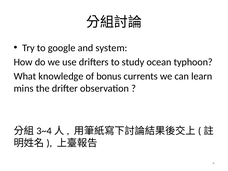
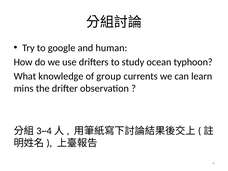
system: system -> human (111, 48)
bonus: bonus -> group (109, 76)
